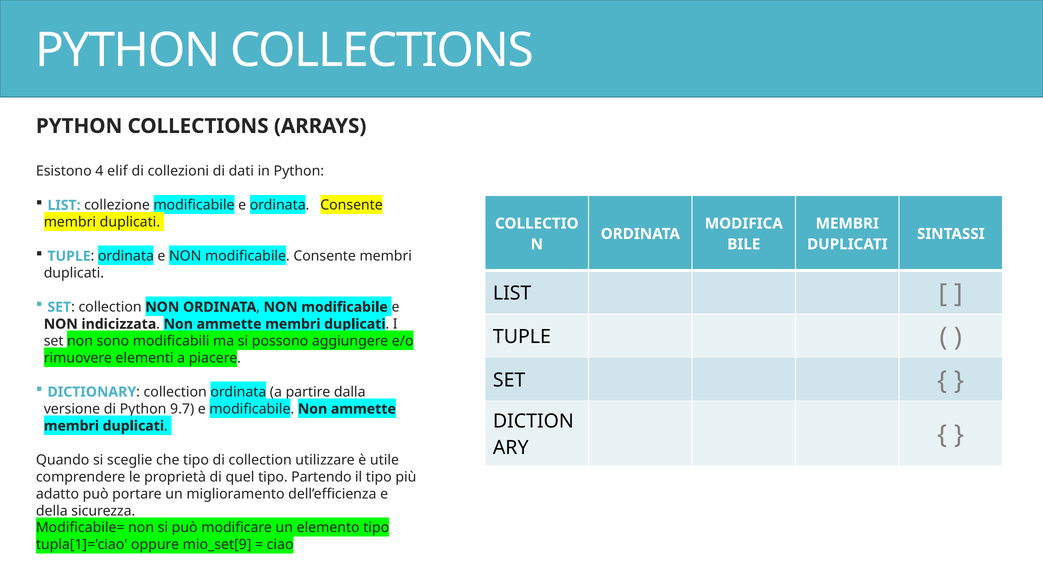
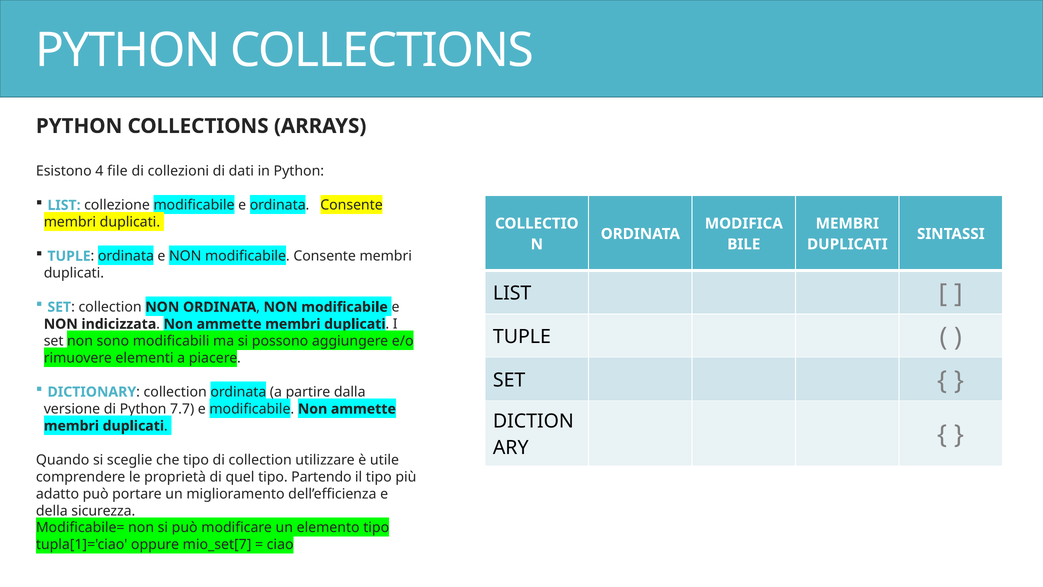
elif: elif -> file (117, 171)
9.7: 9.7 -> 7.7 (182, 409)
mio_set[9: mio_set[9 -> mio_set[7 (217, 545)
